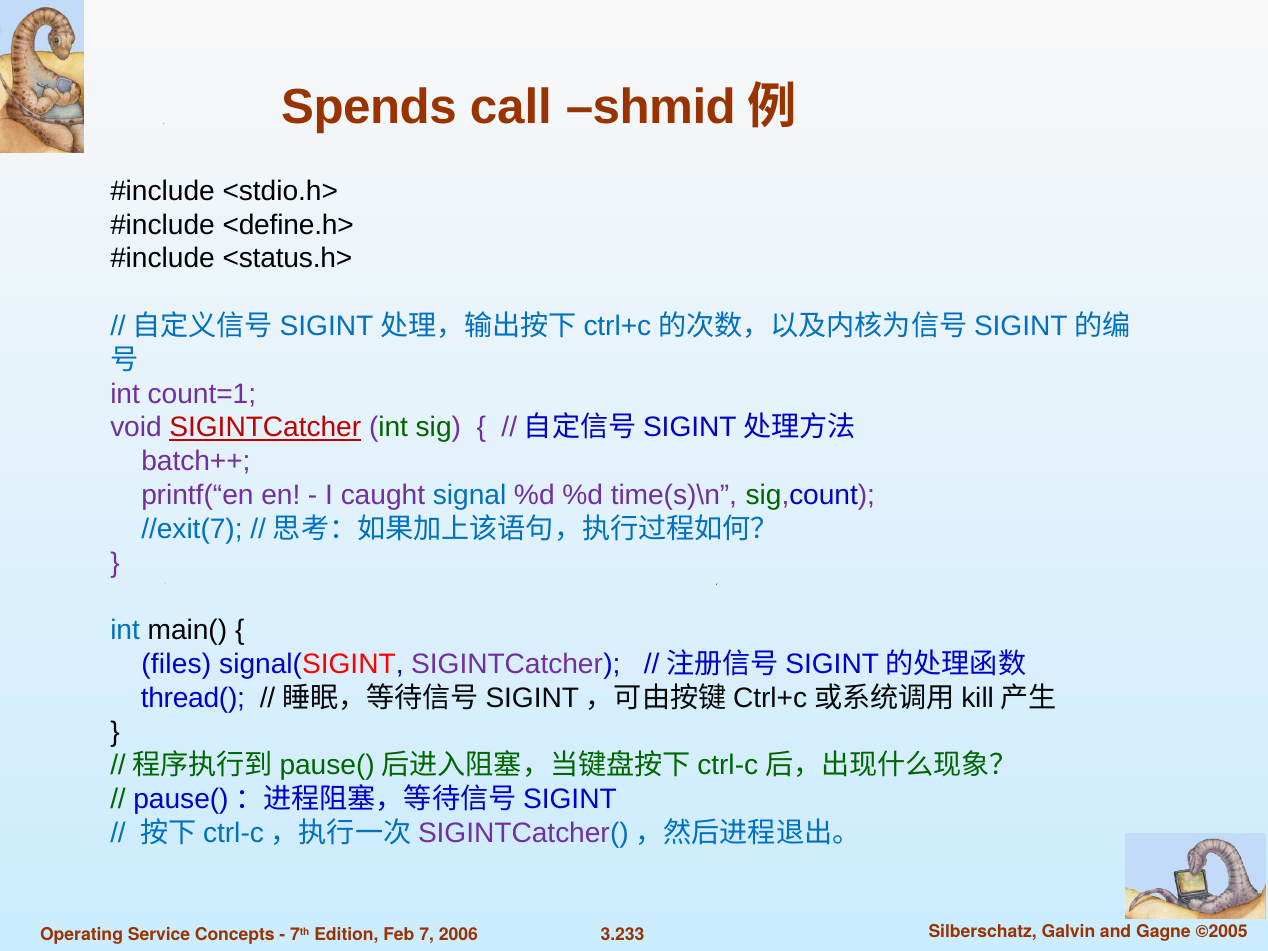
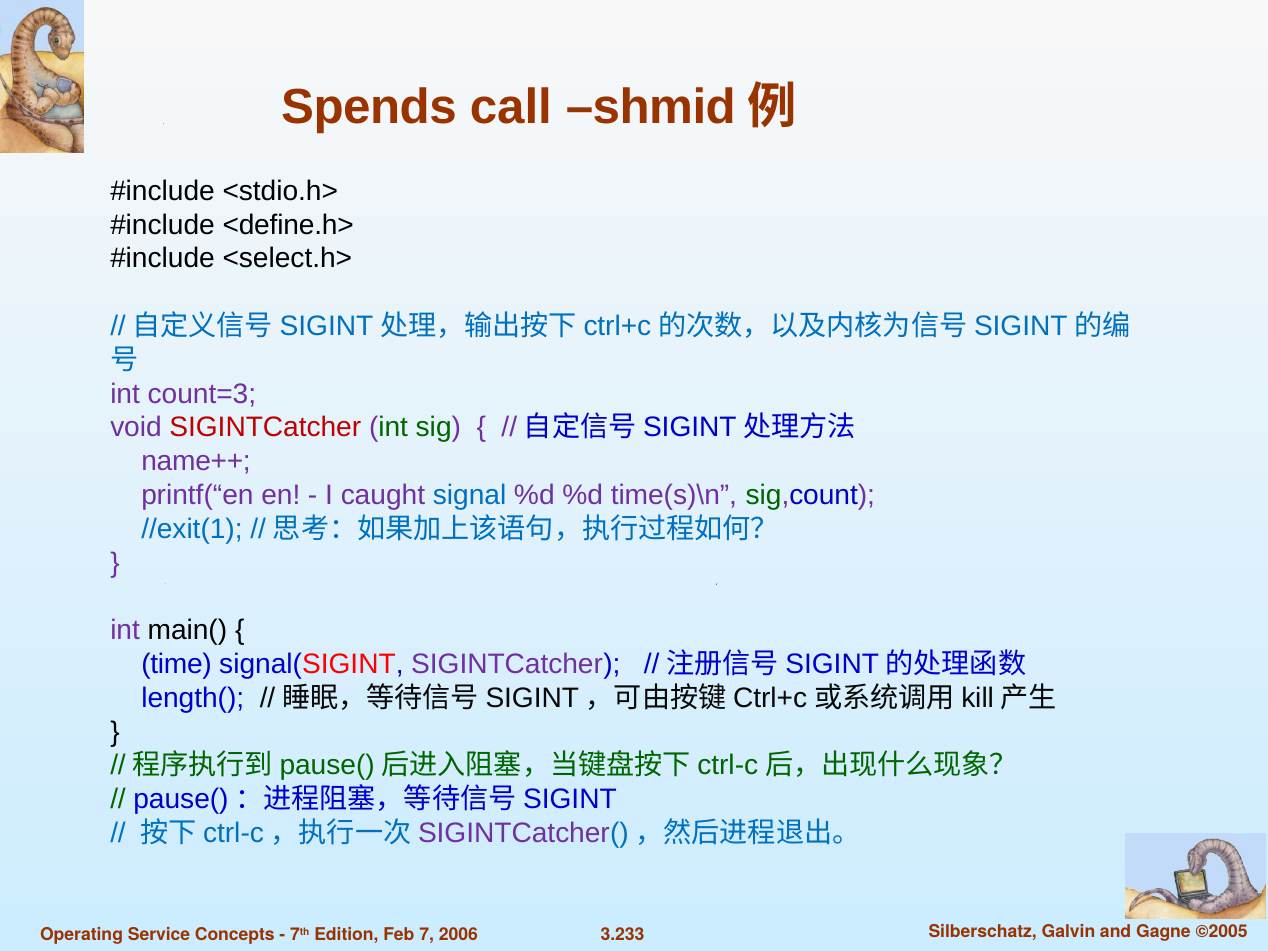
<status.h>: <status.h> -> <select.h> (287, 259)
count=1: count=1 -> count=3 (202, 394)
SIGINTCatcher underline: present -> none (265, 428)
batch++: batch++ -> name++ (196, 461)
//exit(7: //exit(7 -> //exit(1 (192, 529)
int colour: blue -> purple (125, 630)
files: files -> time (177, 664)
thread(: thread( -> length( (193, 698)
